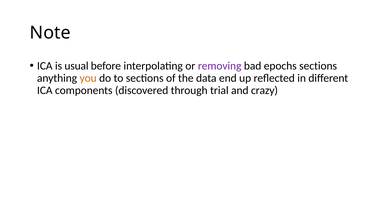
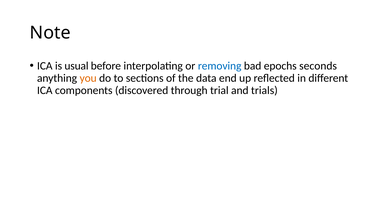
removing colour: purple -> blue (220, 66)
epochs sections: sections -> seconds (318, 66)
crazy: crazy -> trials (264, 91)
